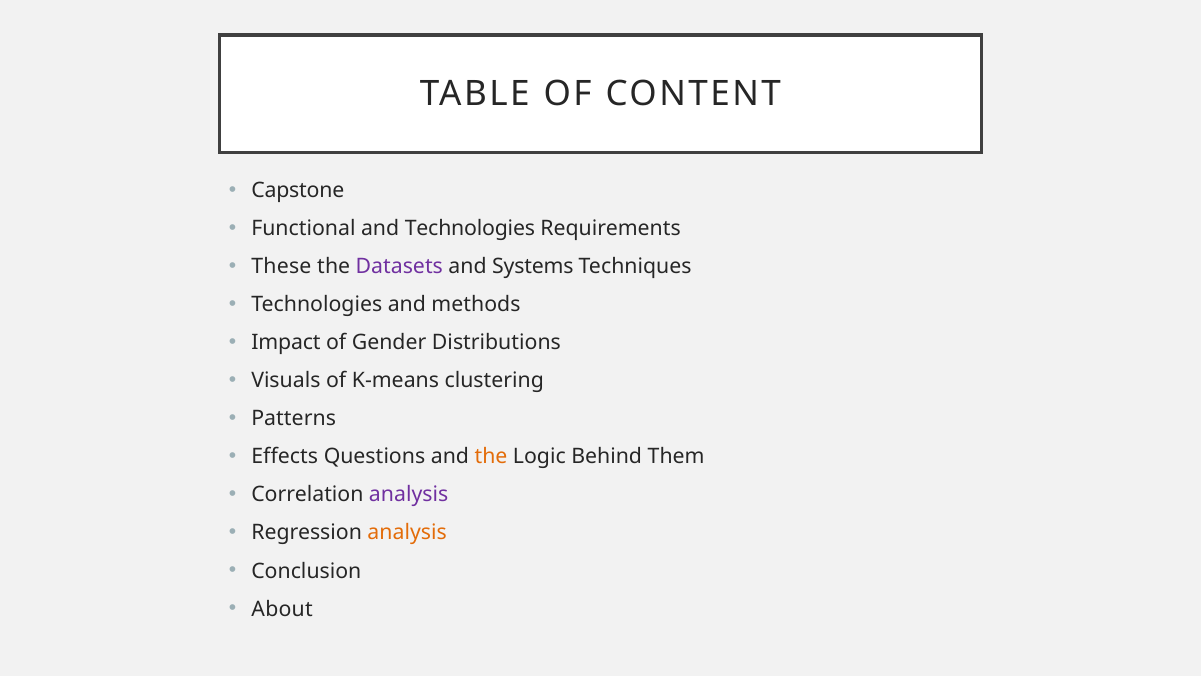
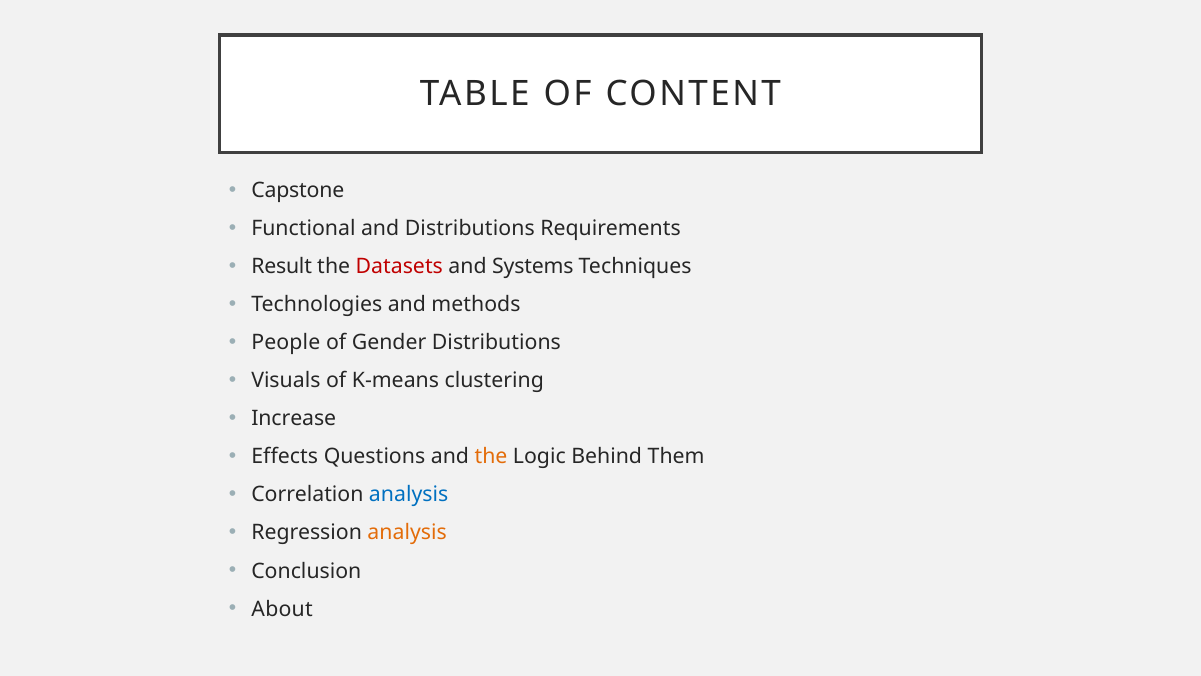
and Technologies: Technologies -> Distributions (470, 228)
These: These -> Result (282, 266)
Datasets colour: purple -> red (399, 266)
Impact: Impact -> People (286, 342)
Patterns: Patterns -> Increase (294, 418)
analysis colour: purple -> blue (409, 495)
